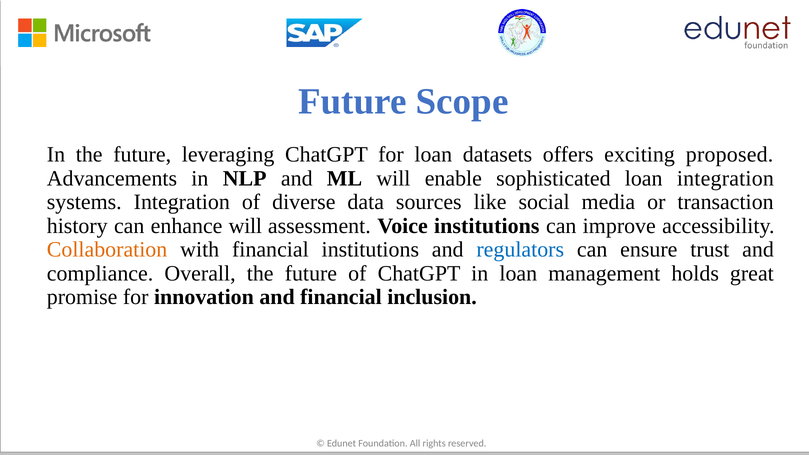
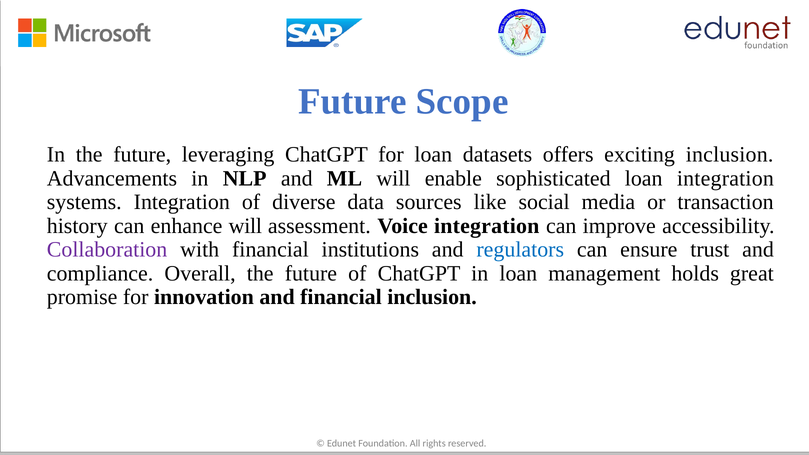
exciting proposed: proposed -> inclusion (730, 155)
Voice institutions: institutions -> integration (487, 226)
Collaboration colour: orange -> purple (107, 250)
